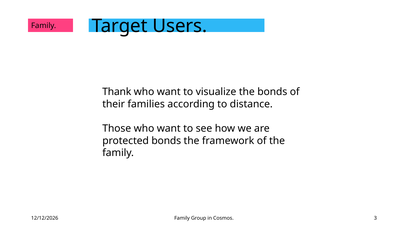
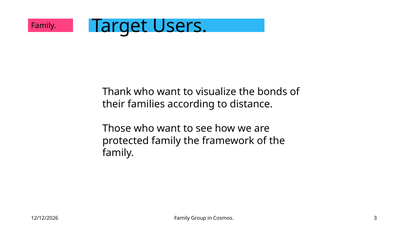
protected bonds: bonds -> family (166, 141)
